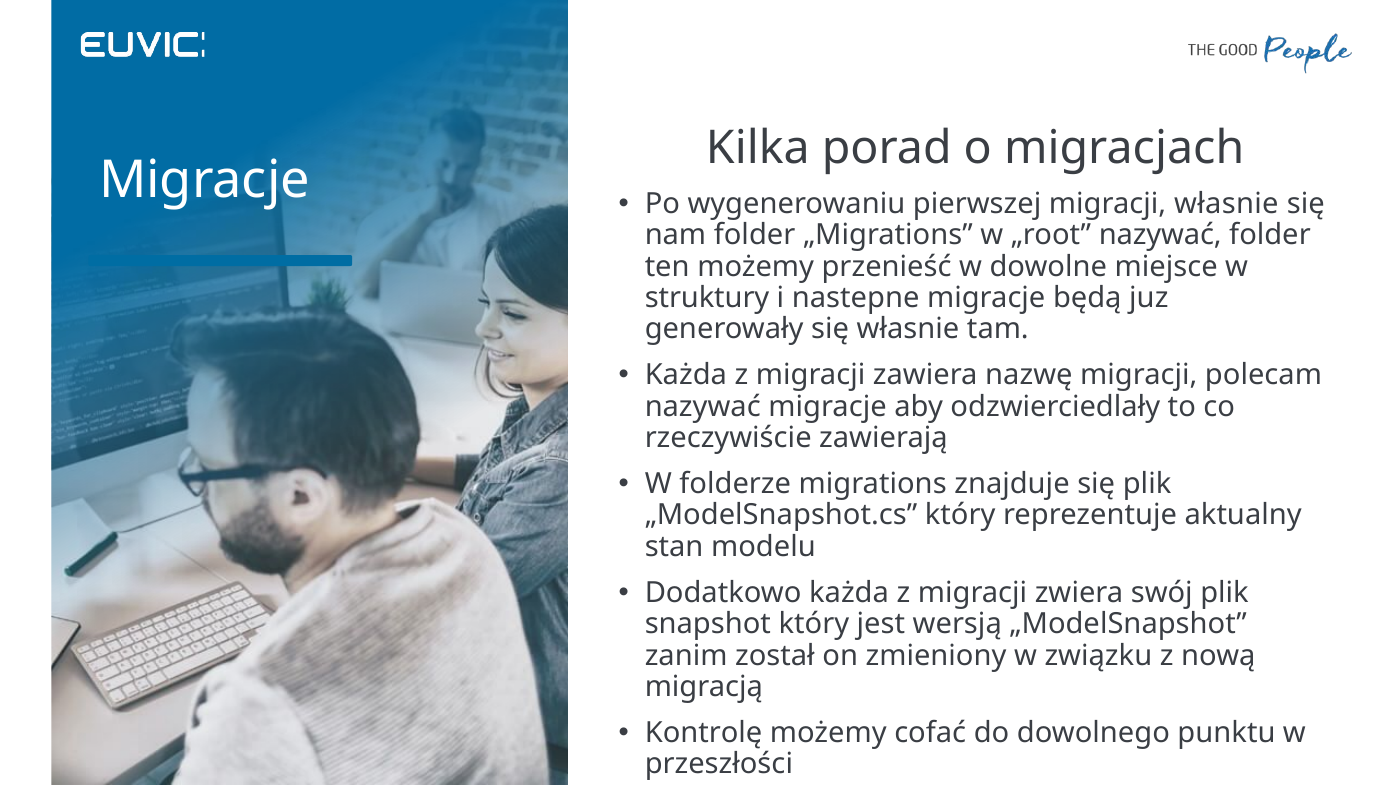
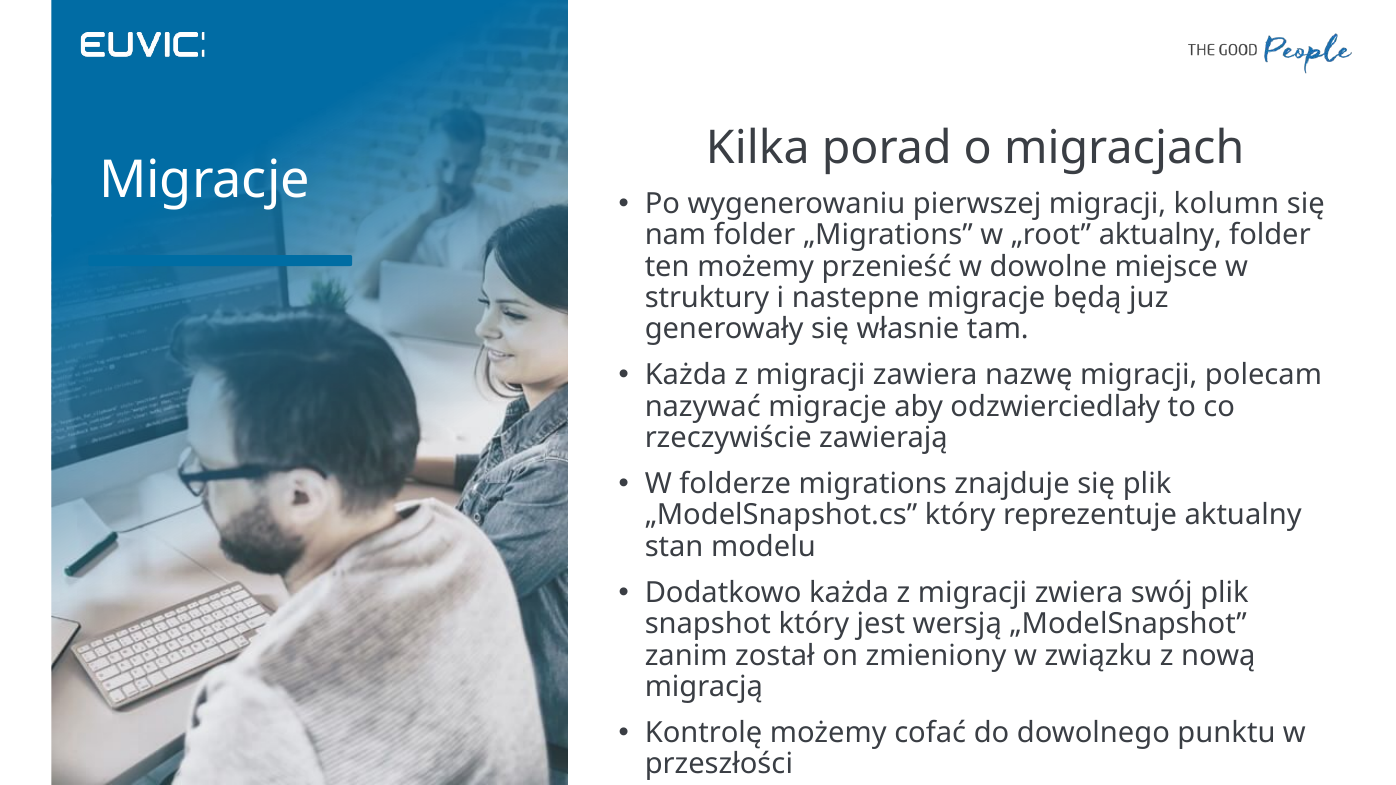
migracji własnie: własnie -> kolumn (1226, 204)
„root nazywać: nazywać -> aktualny (1160, 235)
